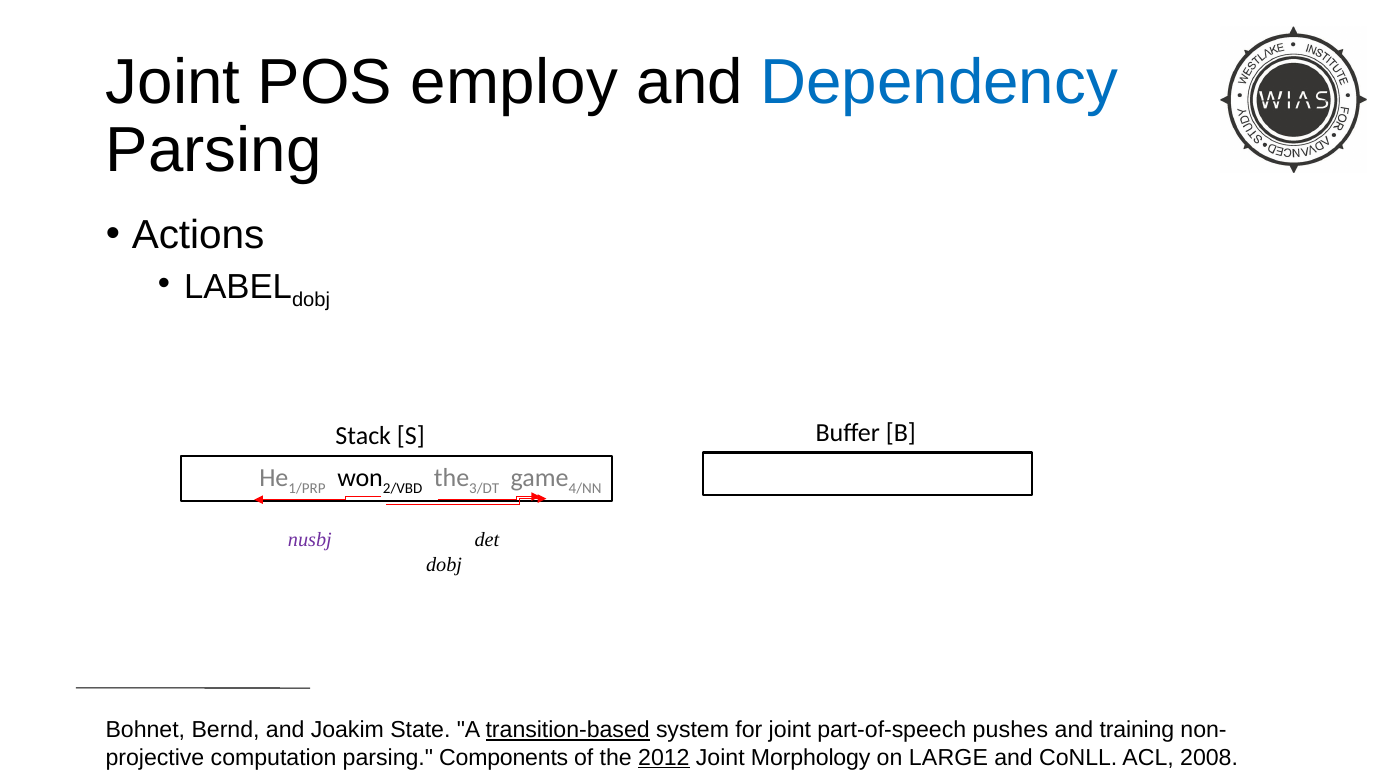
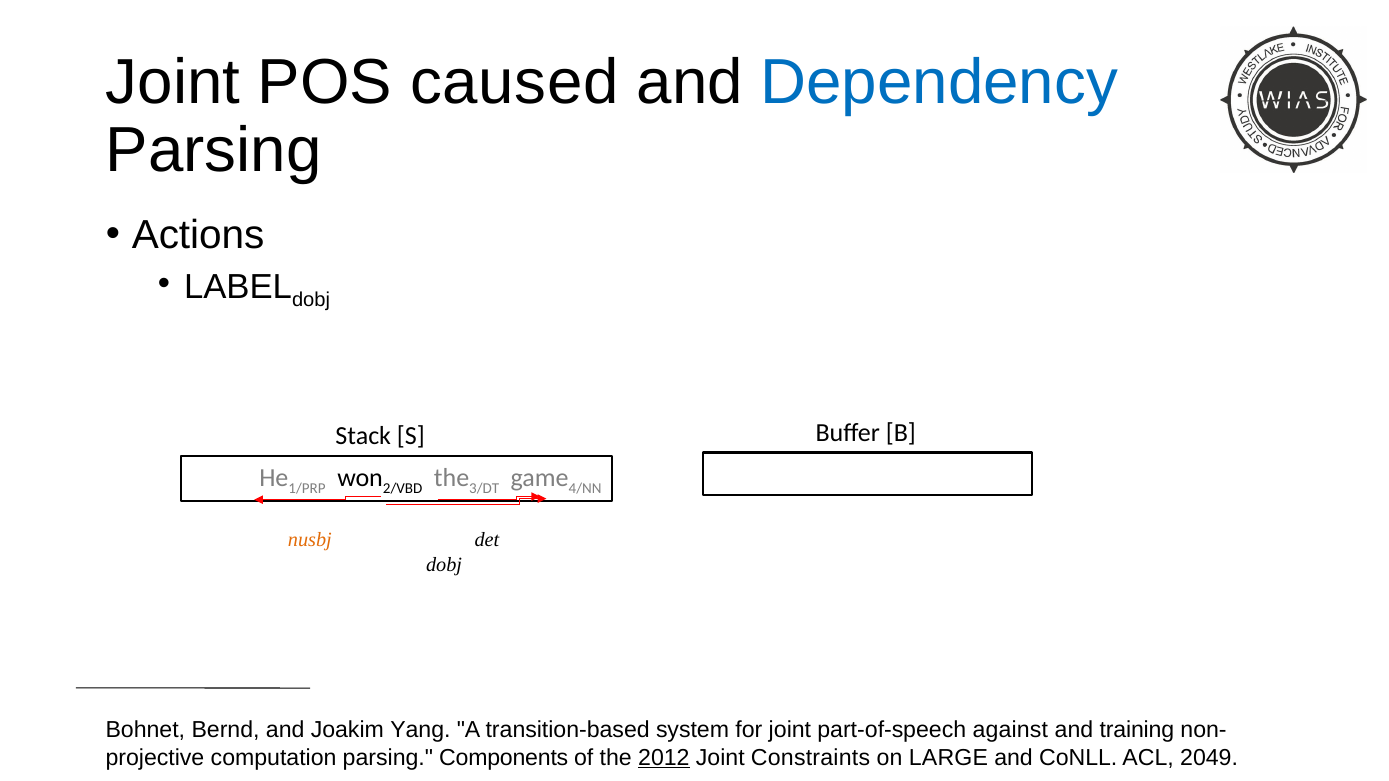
employ: employ -> caused (514, 82)
nusbj colour: purple -> orange (310, 540)
State: State -> Yang (420, 730)
transition-based underline: present -> none (568, 730)
pushes: pushes -> against (1010, 730)
Morphology: Morphology -> Constraints (811, 758)
2008: 2008 -> 2049 (1209, 758)
